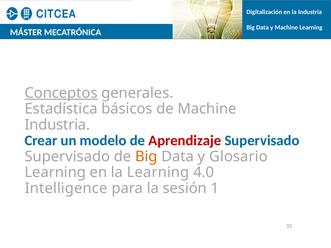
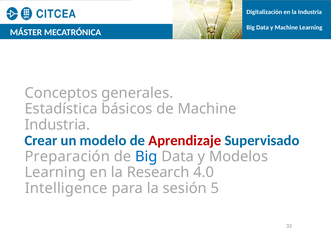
Conceptos underline: present -> none (61, 93)
Supervisado: Supervisado -> Preparación (67, 157)
Big colour: orange -> blue (146, 157)
Glosario: Glosario -> Modelos (239, 157)
la Learning: Learning -> Research (158, 173)
1: 1 -> 5 (215, 188)
